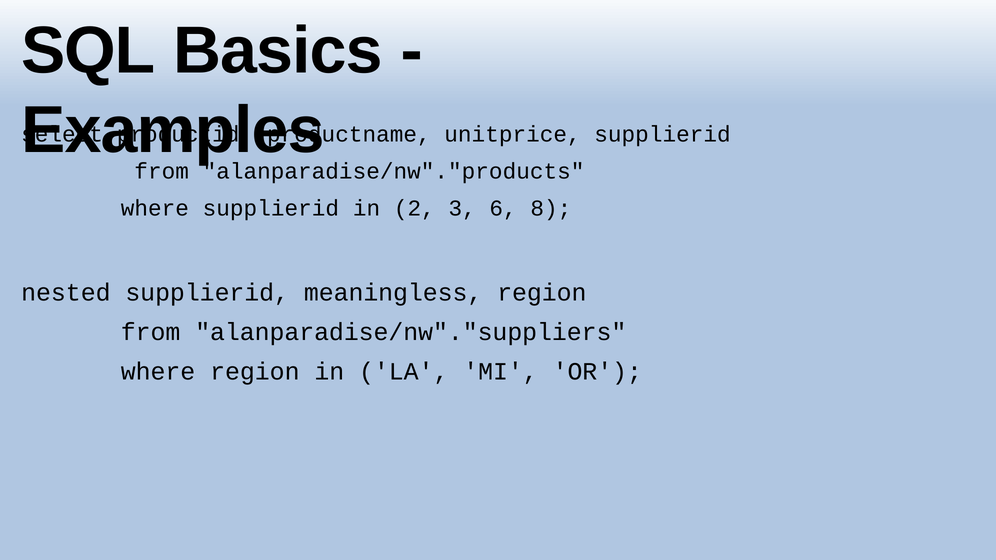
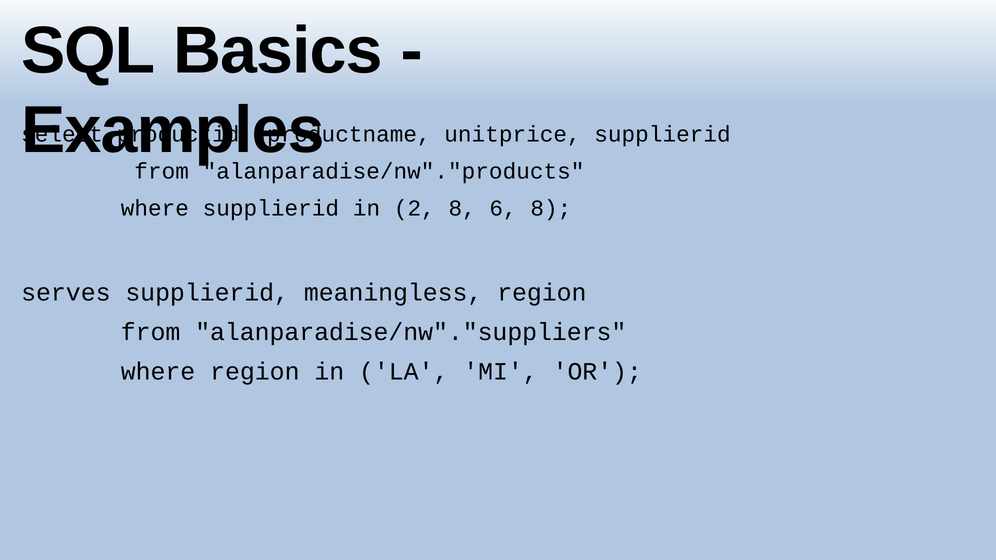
2 3: 3 -> 8 (462, 209)
nested: nested -> serves (66, 293)
